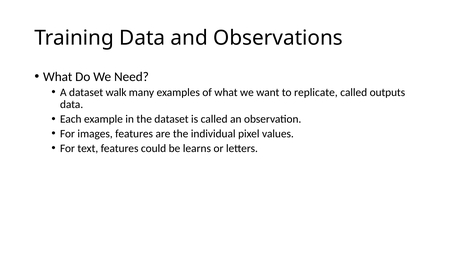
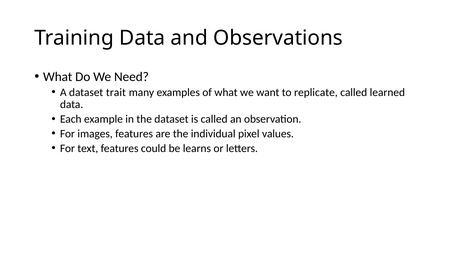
walk: walk -> trait (116, 92)
outputs: outputs -> learned (387, 92)
